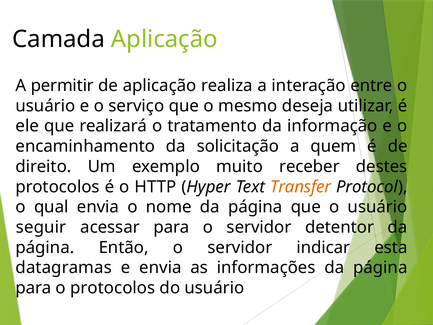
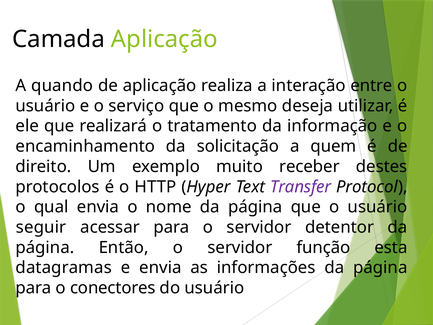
permitir: permitir -> quando (62, 86)
Transfer colour: orange -> purple (301, 187)
indicar: indicar -> função (323, 247)
o protocolos: protocolos -> conectores (113, 288)
